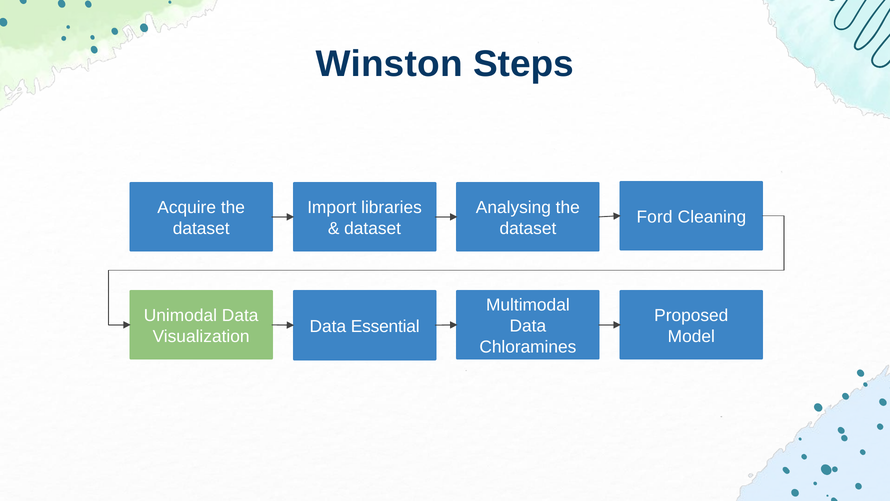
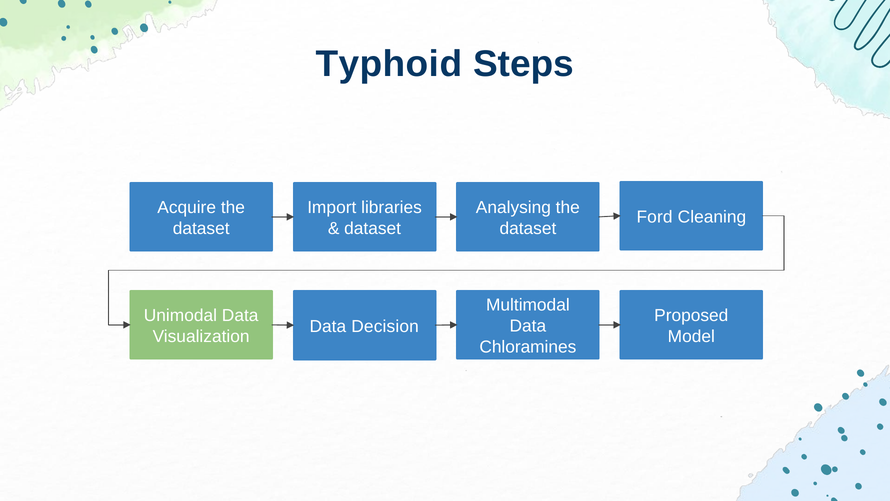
Winston: Winston -> Typhoid (389, 64)
Essential: Essential -> Decision (385, 326)
